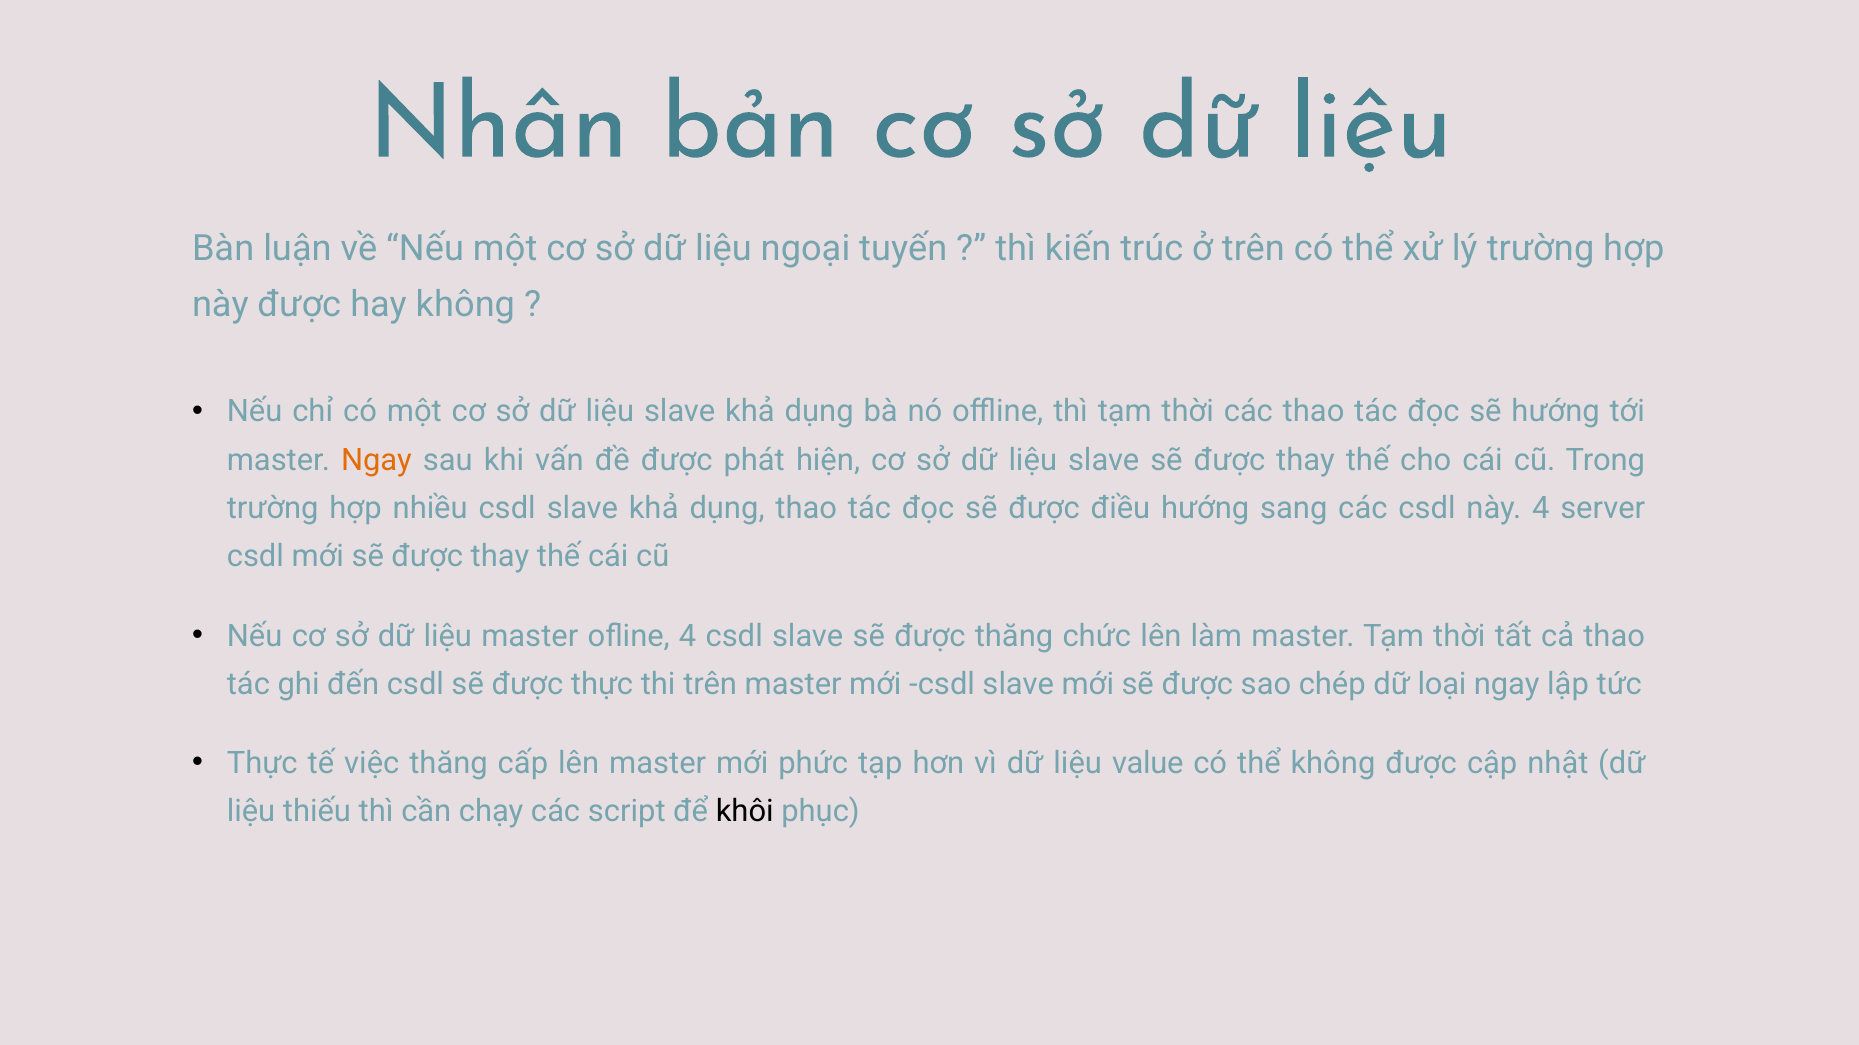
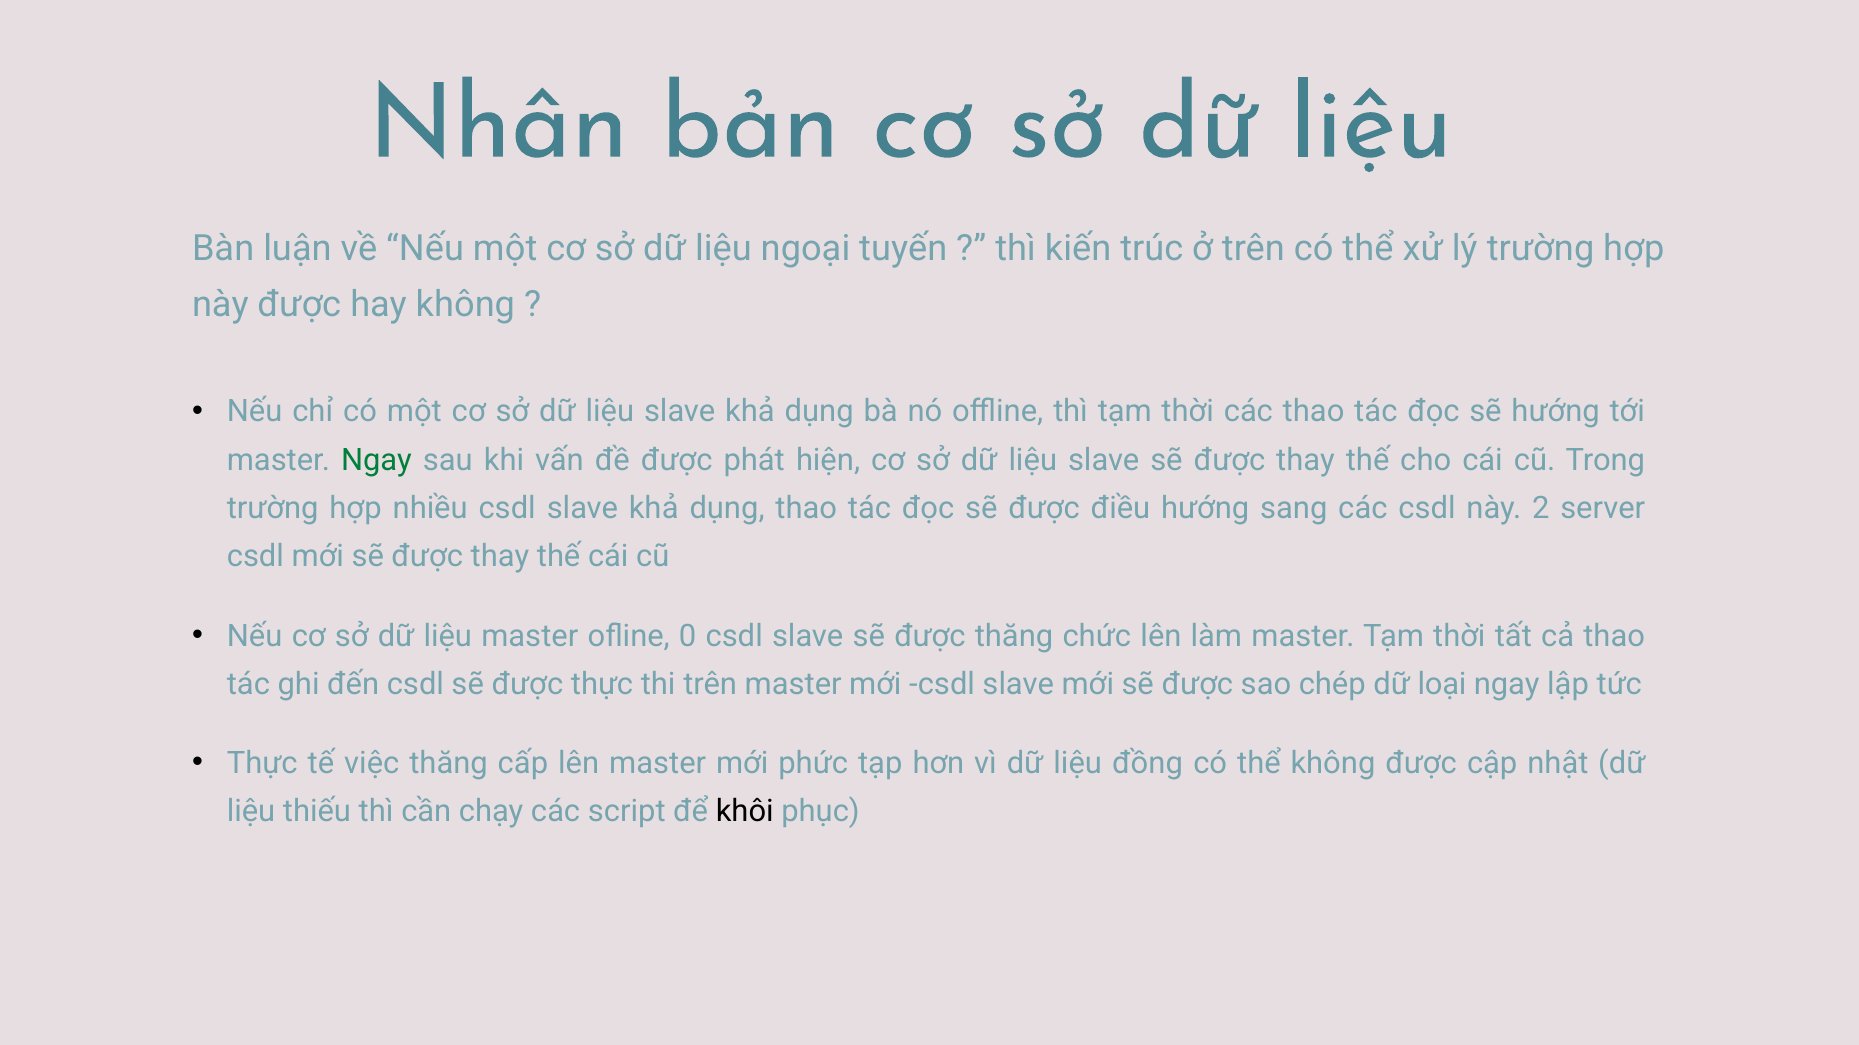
Ngay colour: orange -> green (377, 460)
này 4: 4 -> 2 (1541, 509)
ofline 4: 4 -> 0 (688, 636)
value: value -> đồng (1148, 764)
